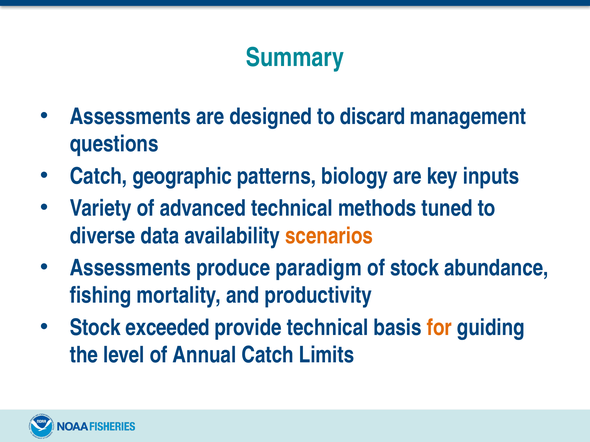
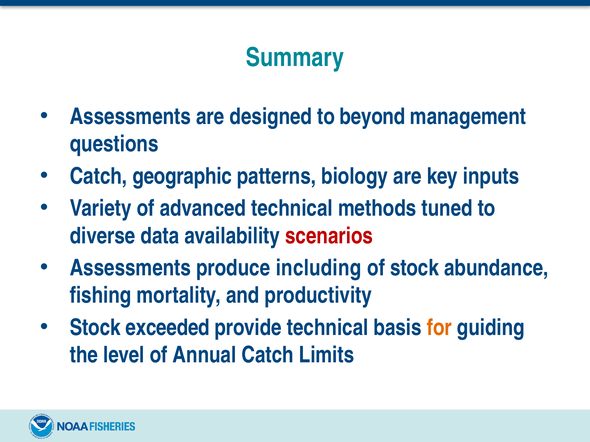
discard: discard -> beyond (373, 117)
scenarios colour: orange -> red (329, 236)
paradigm: paradigm -> including (319, 268)
